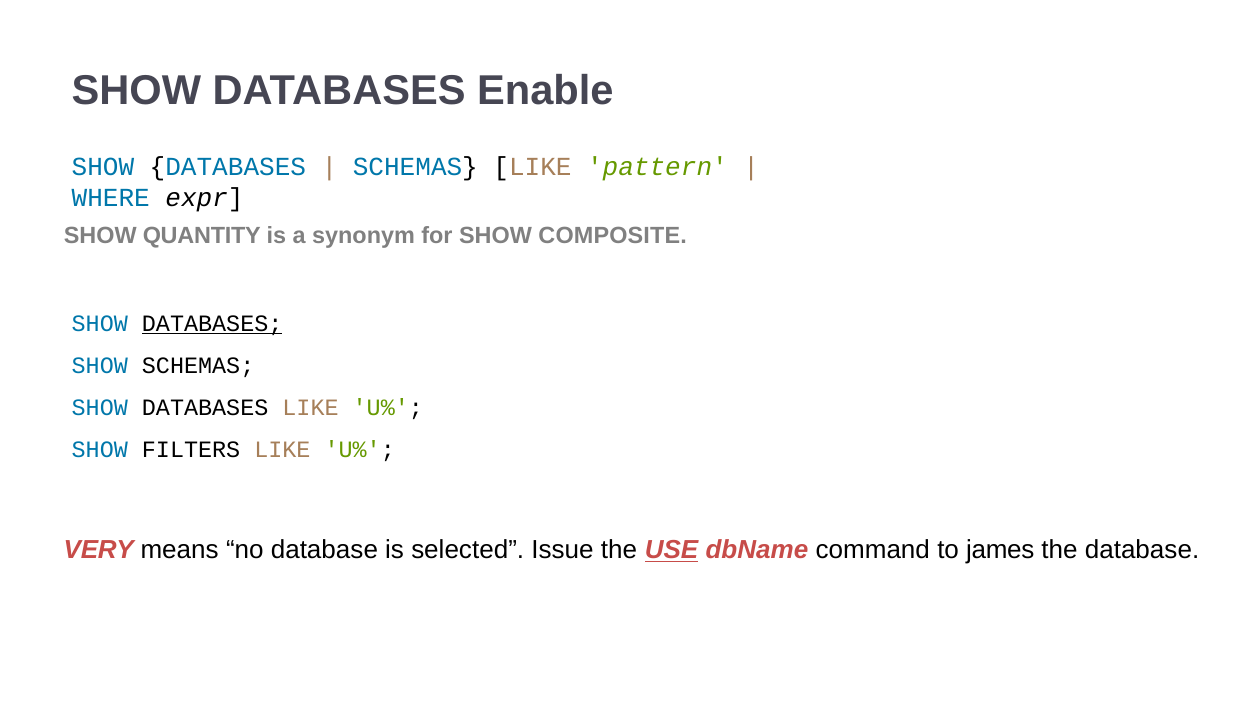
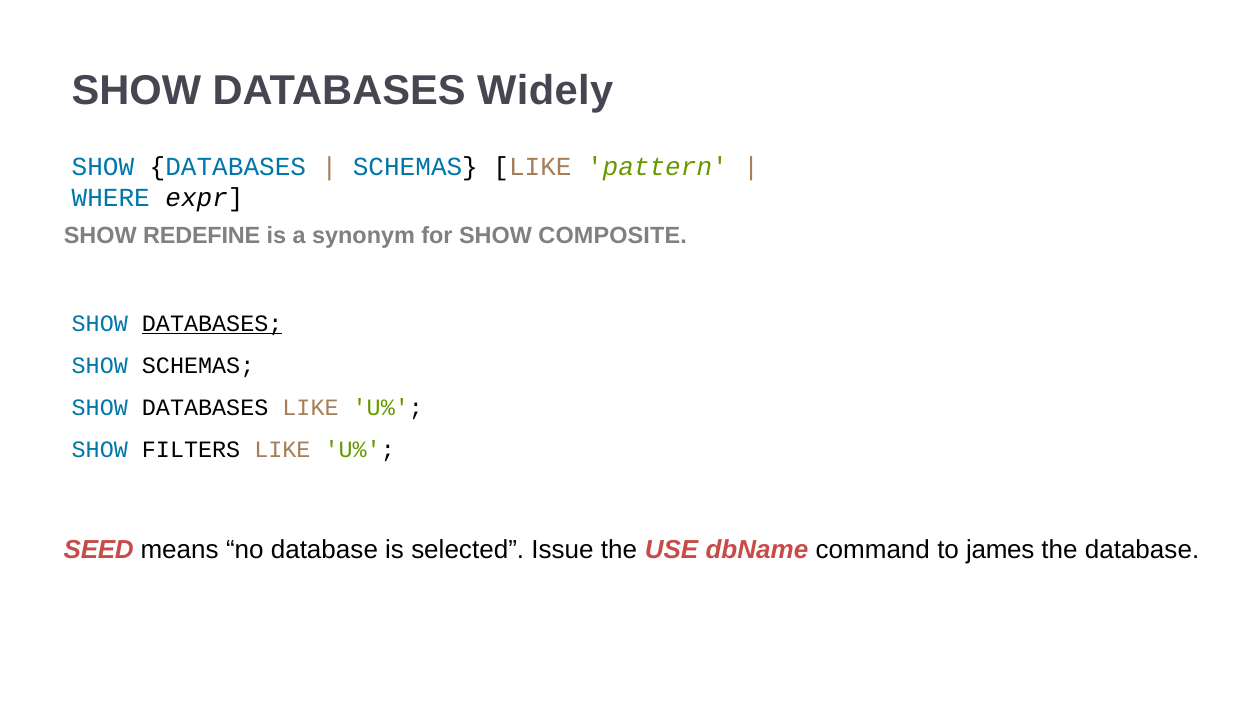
Enable: Enable -> Widely (545, 90)
QUANTITY: QUANTITY -> REDEFINE (202, 236)
VERY: VERY -> SEED (99, 550)
USE underline: present -> none (672, 550)
